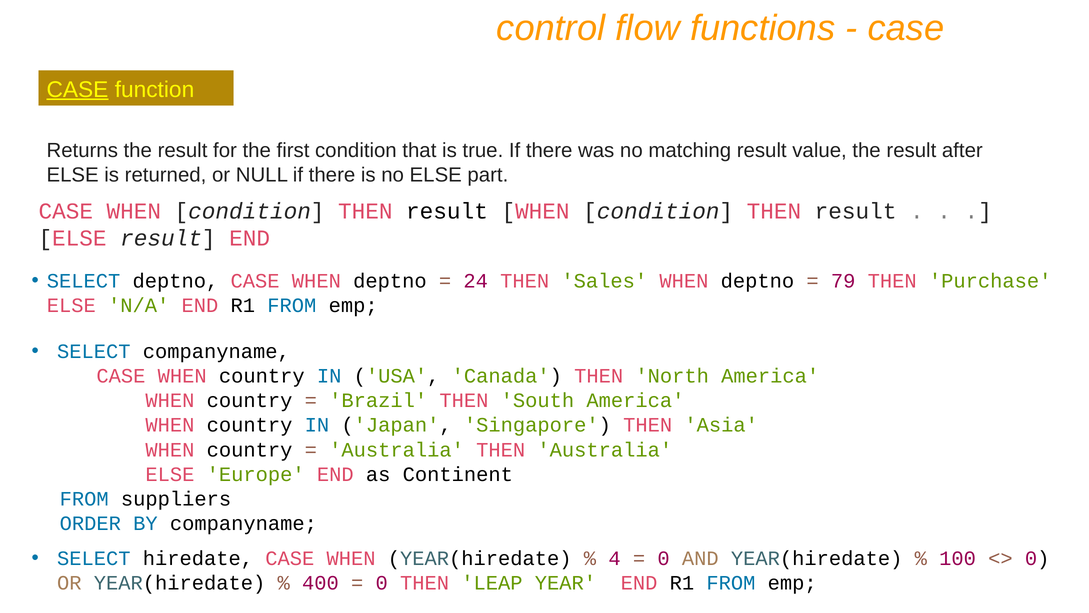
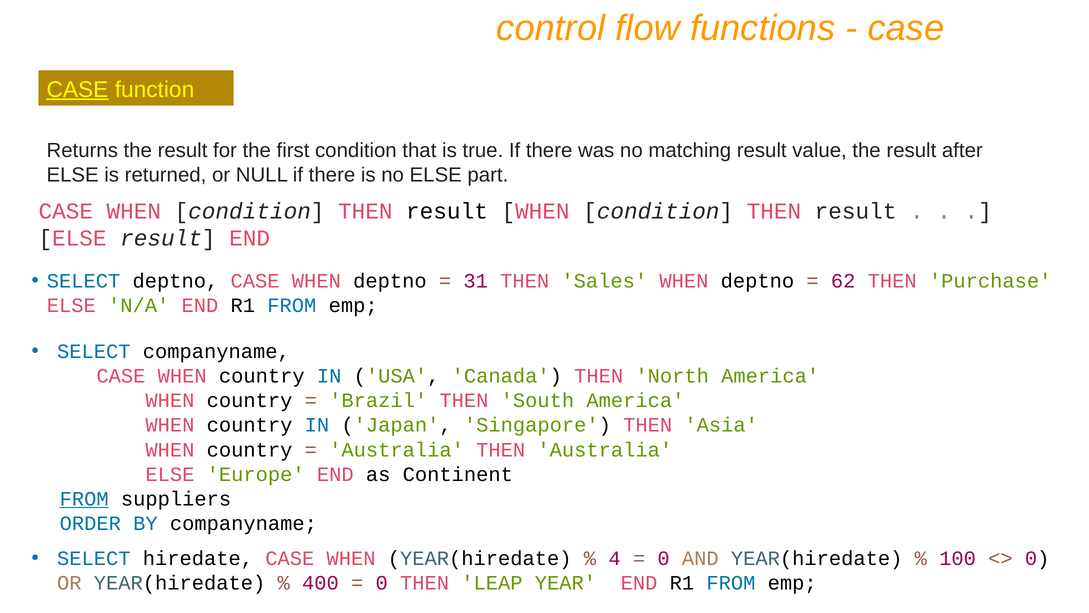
24: 24 -> 31 (476, 281)
79: 79 -> 62 (843, 281)
FROM underline: none -> present (84, 498)
